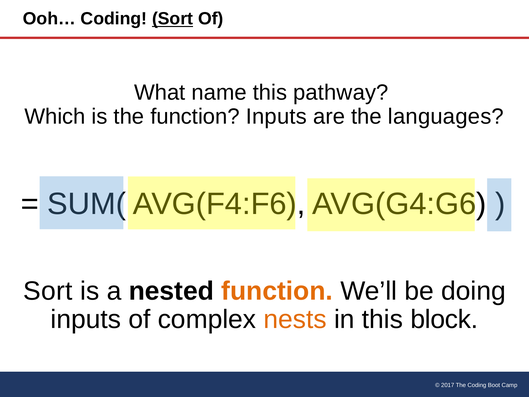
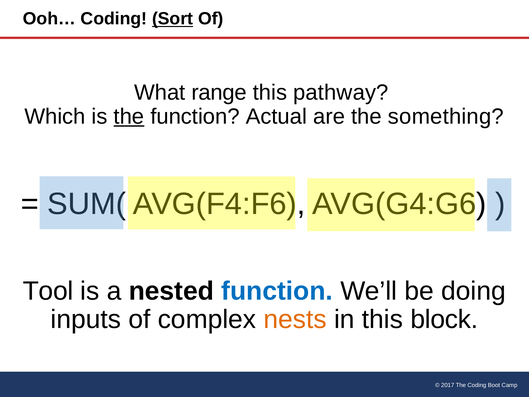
name: name -> range (219, 93)
the underline: none -> present (129, 116)
function Inputs: Inputs -> Actual (276, 116)
languages: languages -> something (446, 116)
Sort: Sort -> Tool (48, 291)
function colour: orange -> blue (277, 291)
